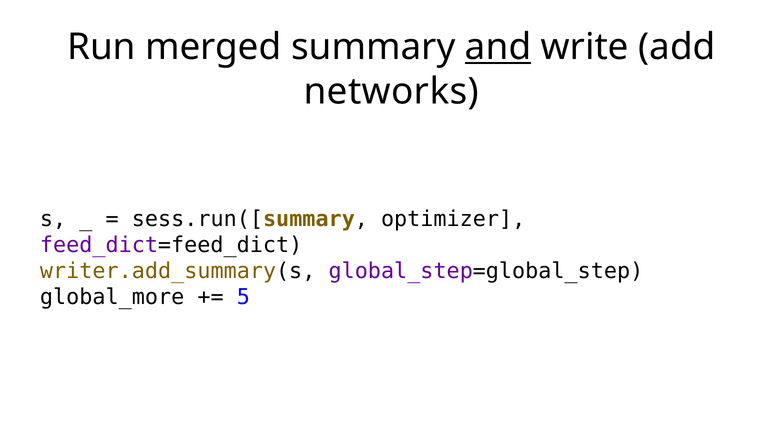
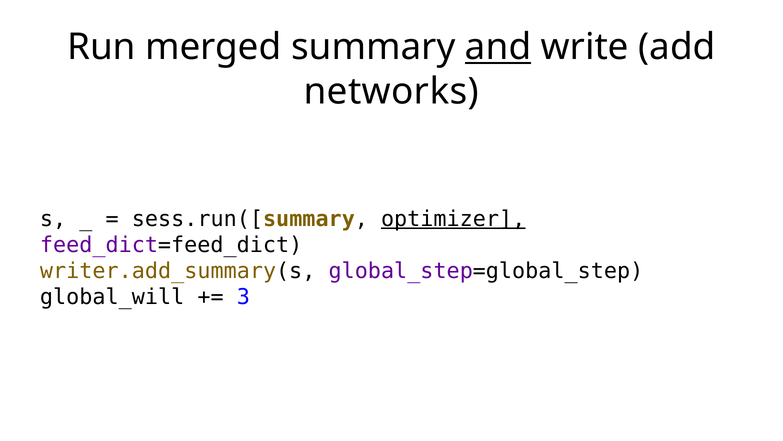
optimizer underline: none -> present (453, 219)
global_more: global_more -> global_will (112, 297)
5: 5 -> 3 (243, 297)
